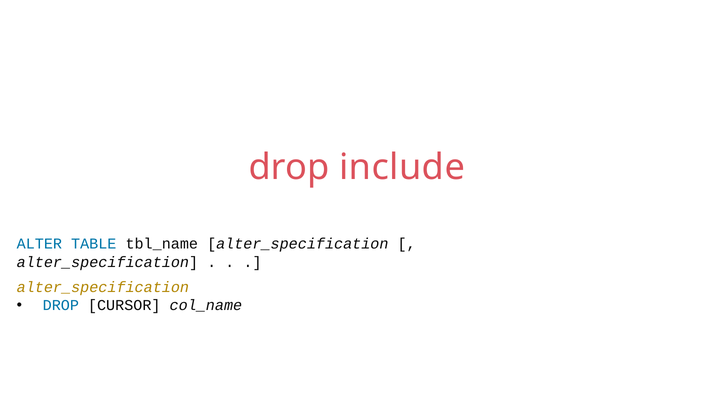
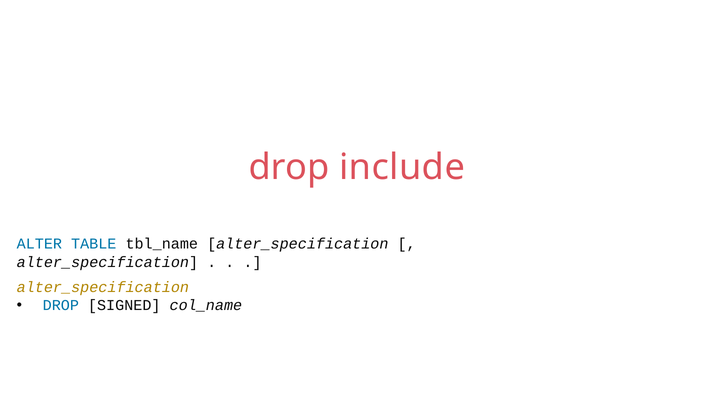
CURSOR: CURSOR -> SIGNED (124, 306)
